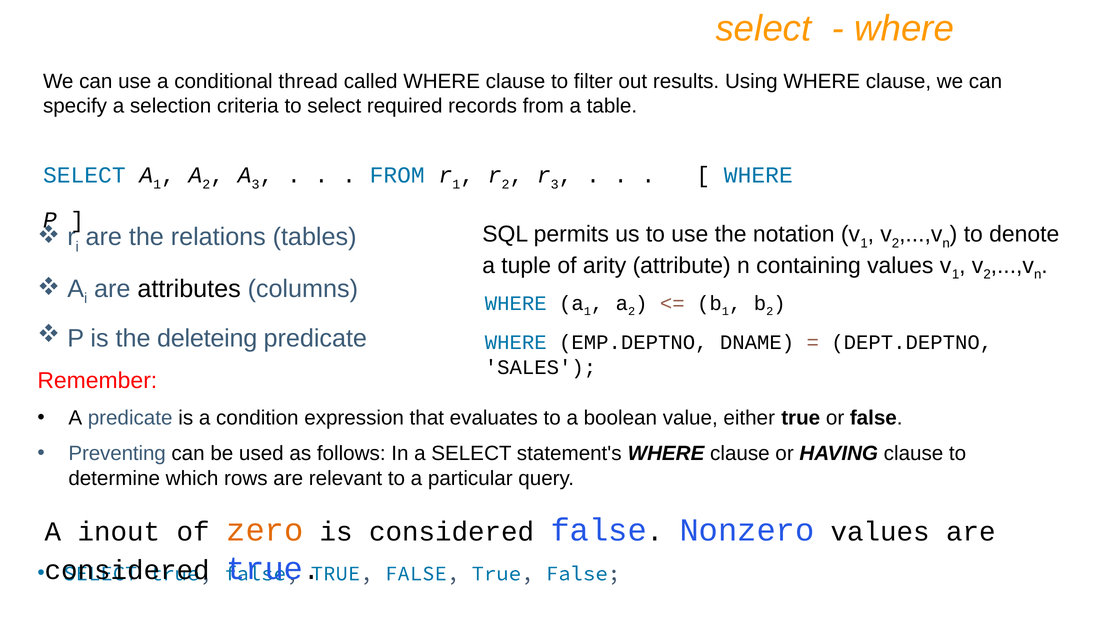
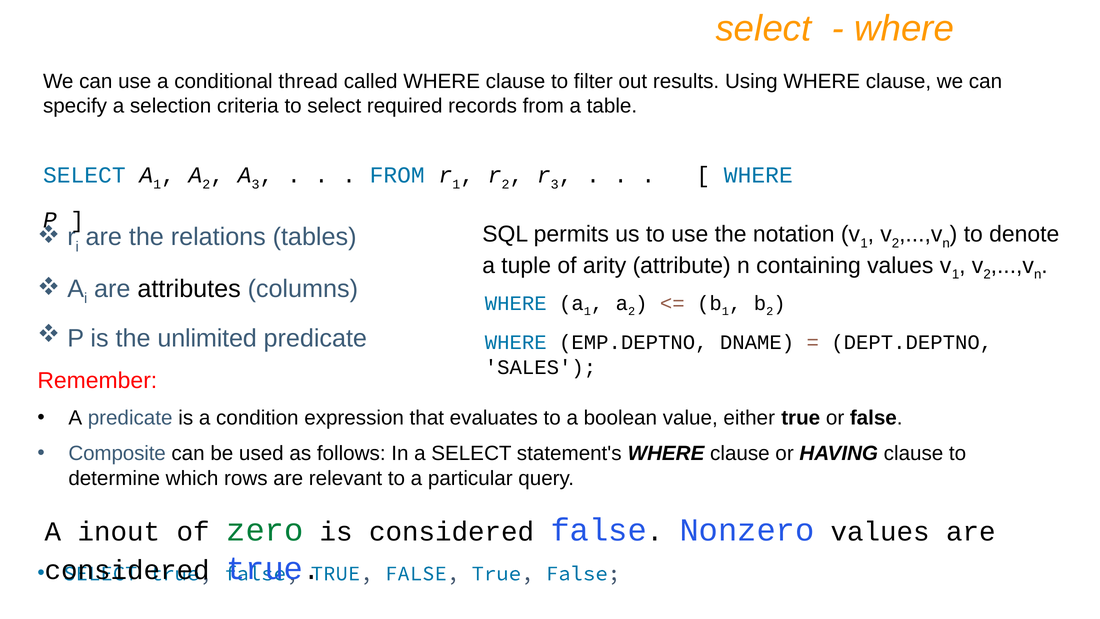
deleteing: deleteing -> unlimited (207, 338)
Preventing: Preventing -> Composite (117, 453)
zero colour: orange -> green (265, 530)
